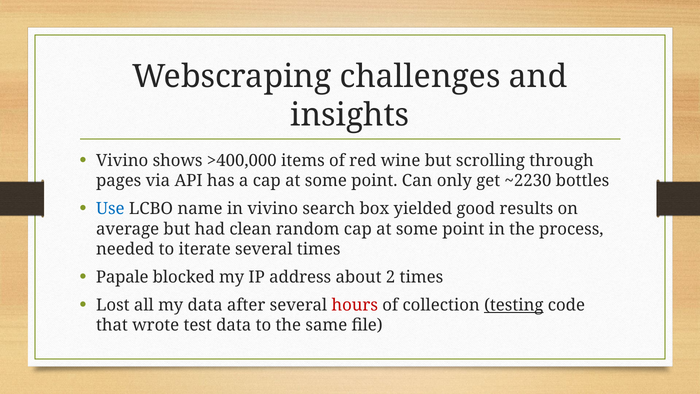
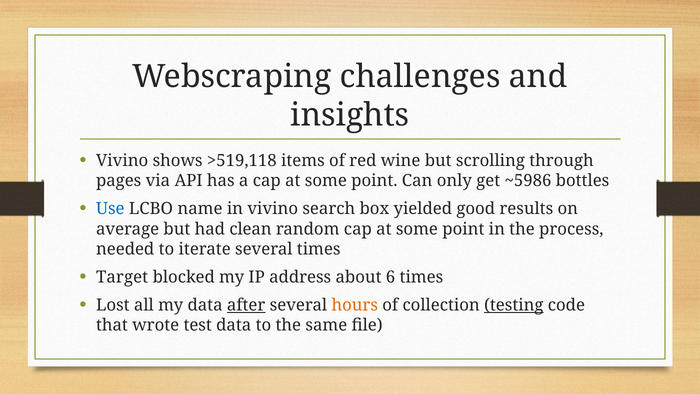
>400,000: >400,000 -> >519,118 (242, 161)
~2230: ~2230 -> ~5986 (528, 181)
Papale: Papale -> Target (122, 277)
2: 2 -> 6 (391, 277)
after underline: none -> present (246, 305)
hours colour: red -> orange (355, 305)
